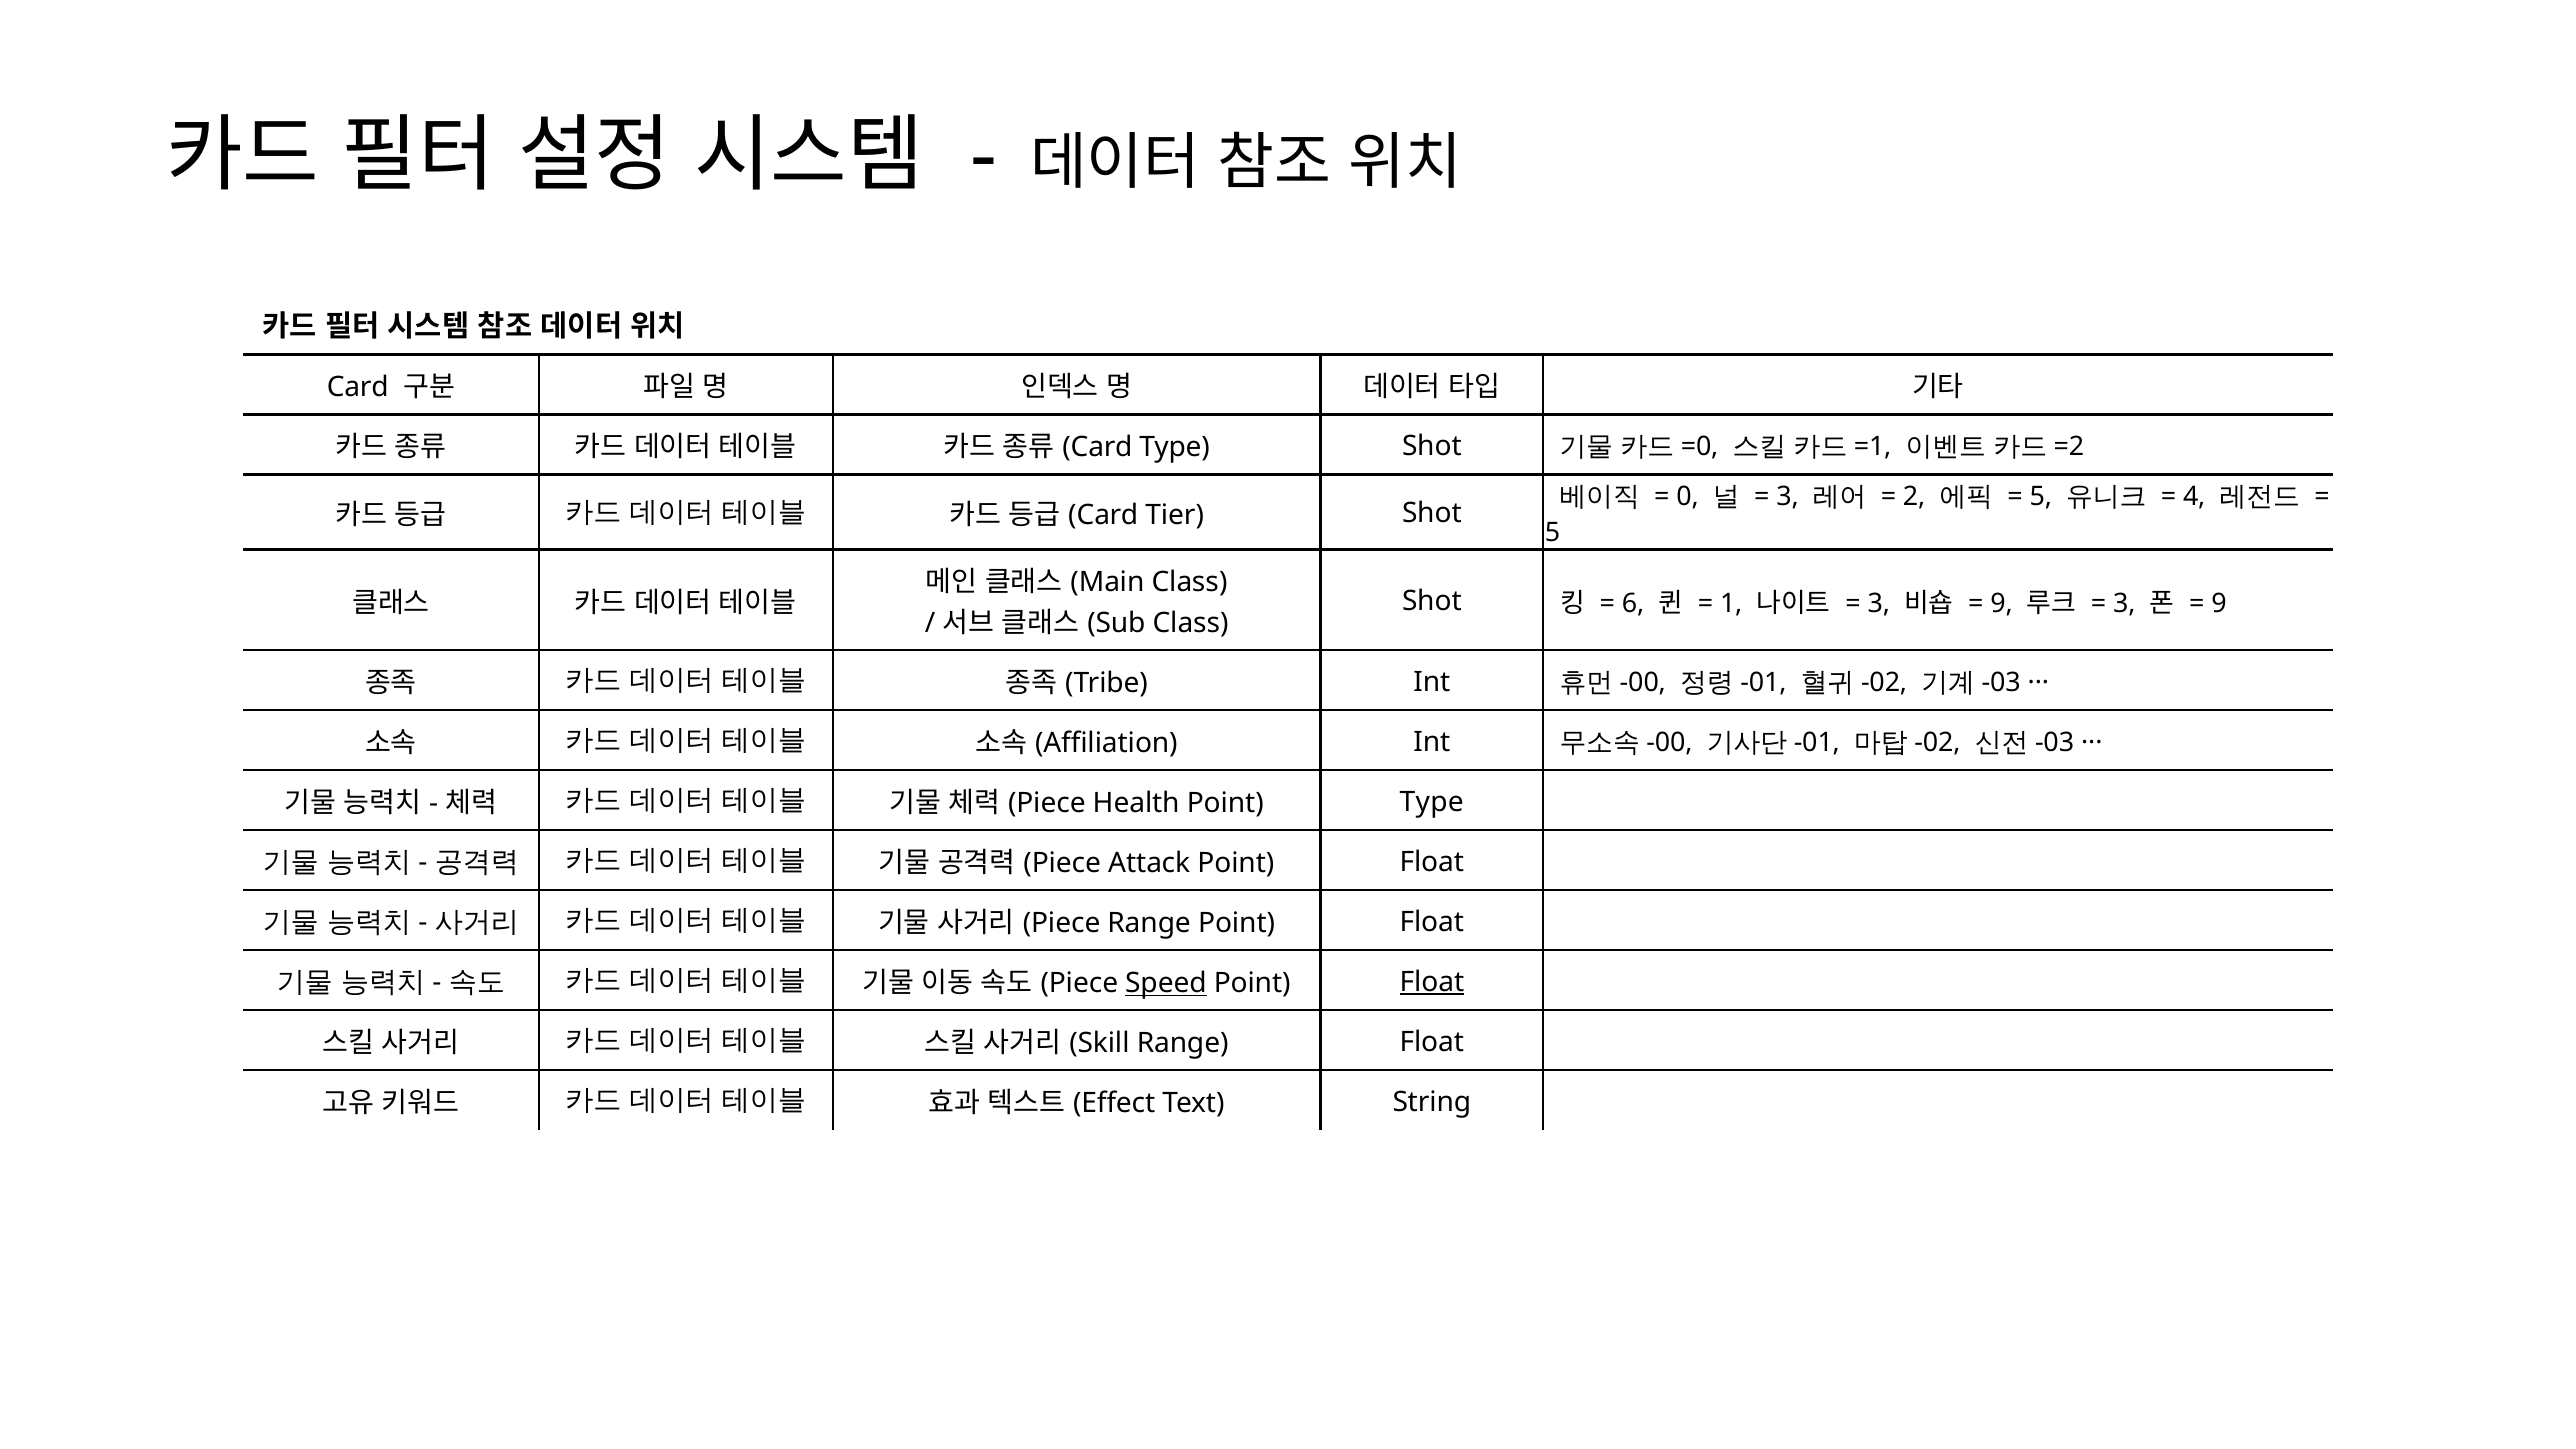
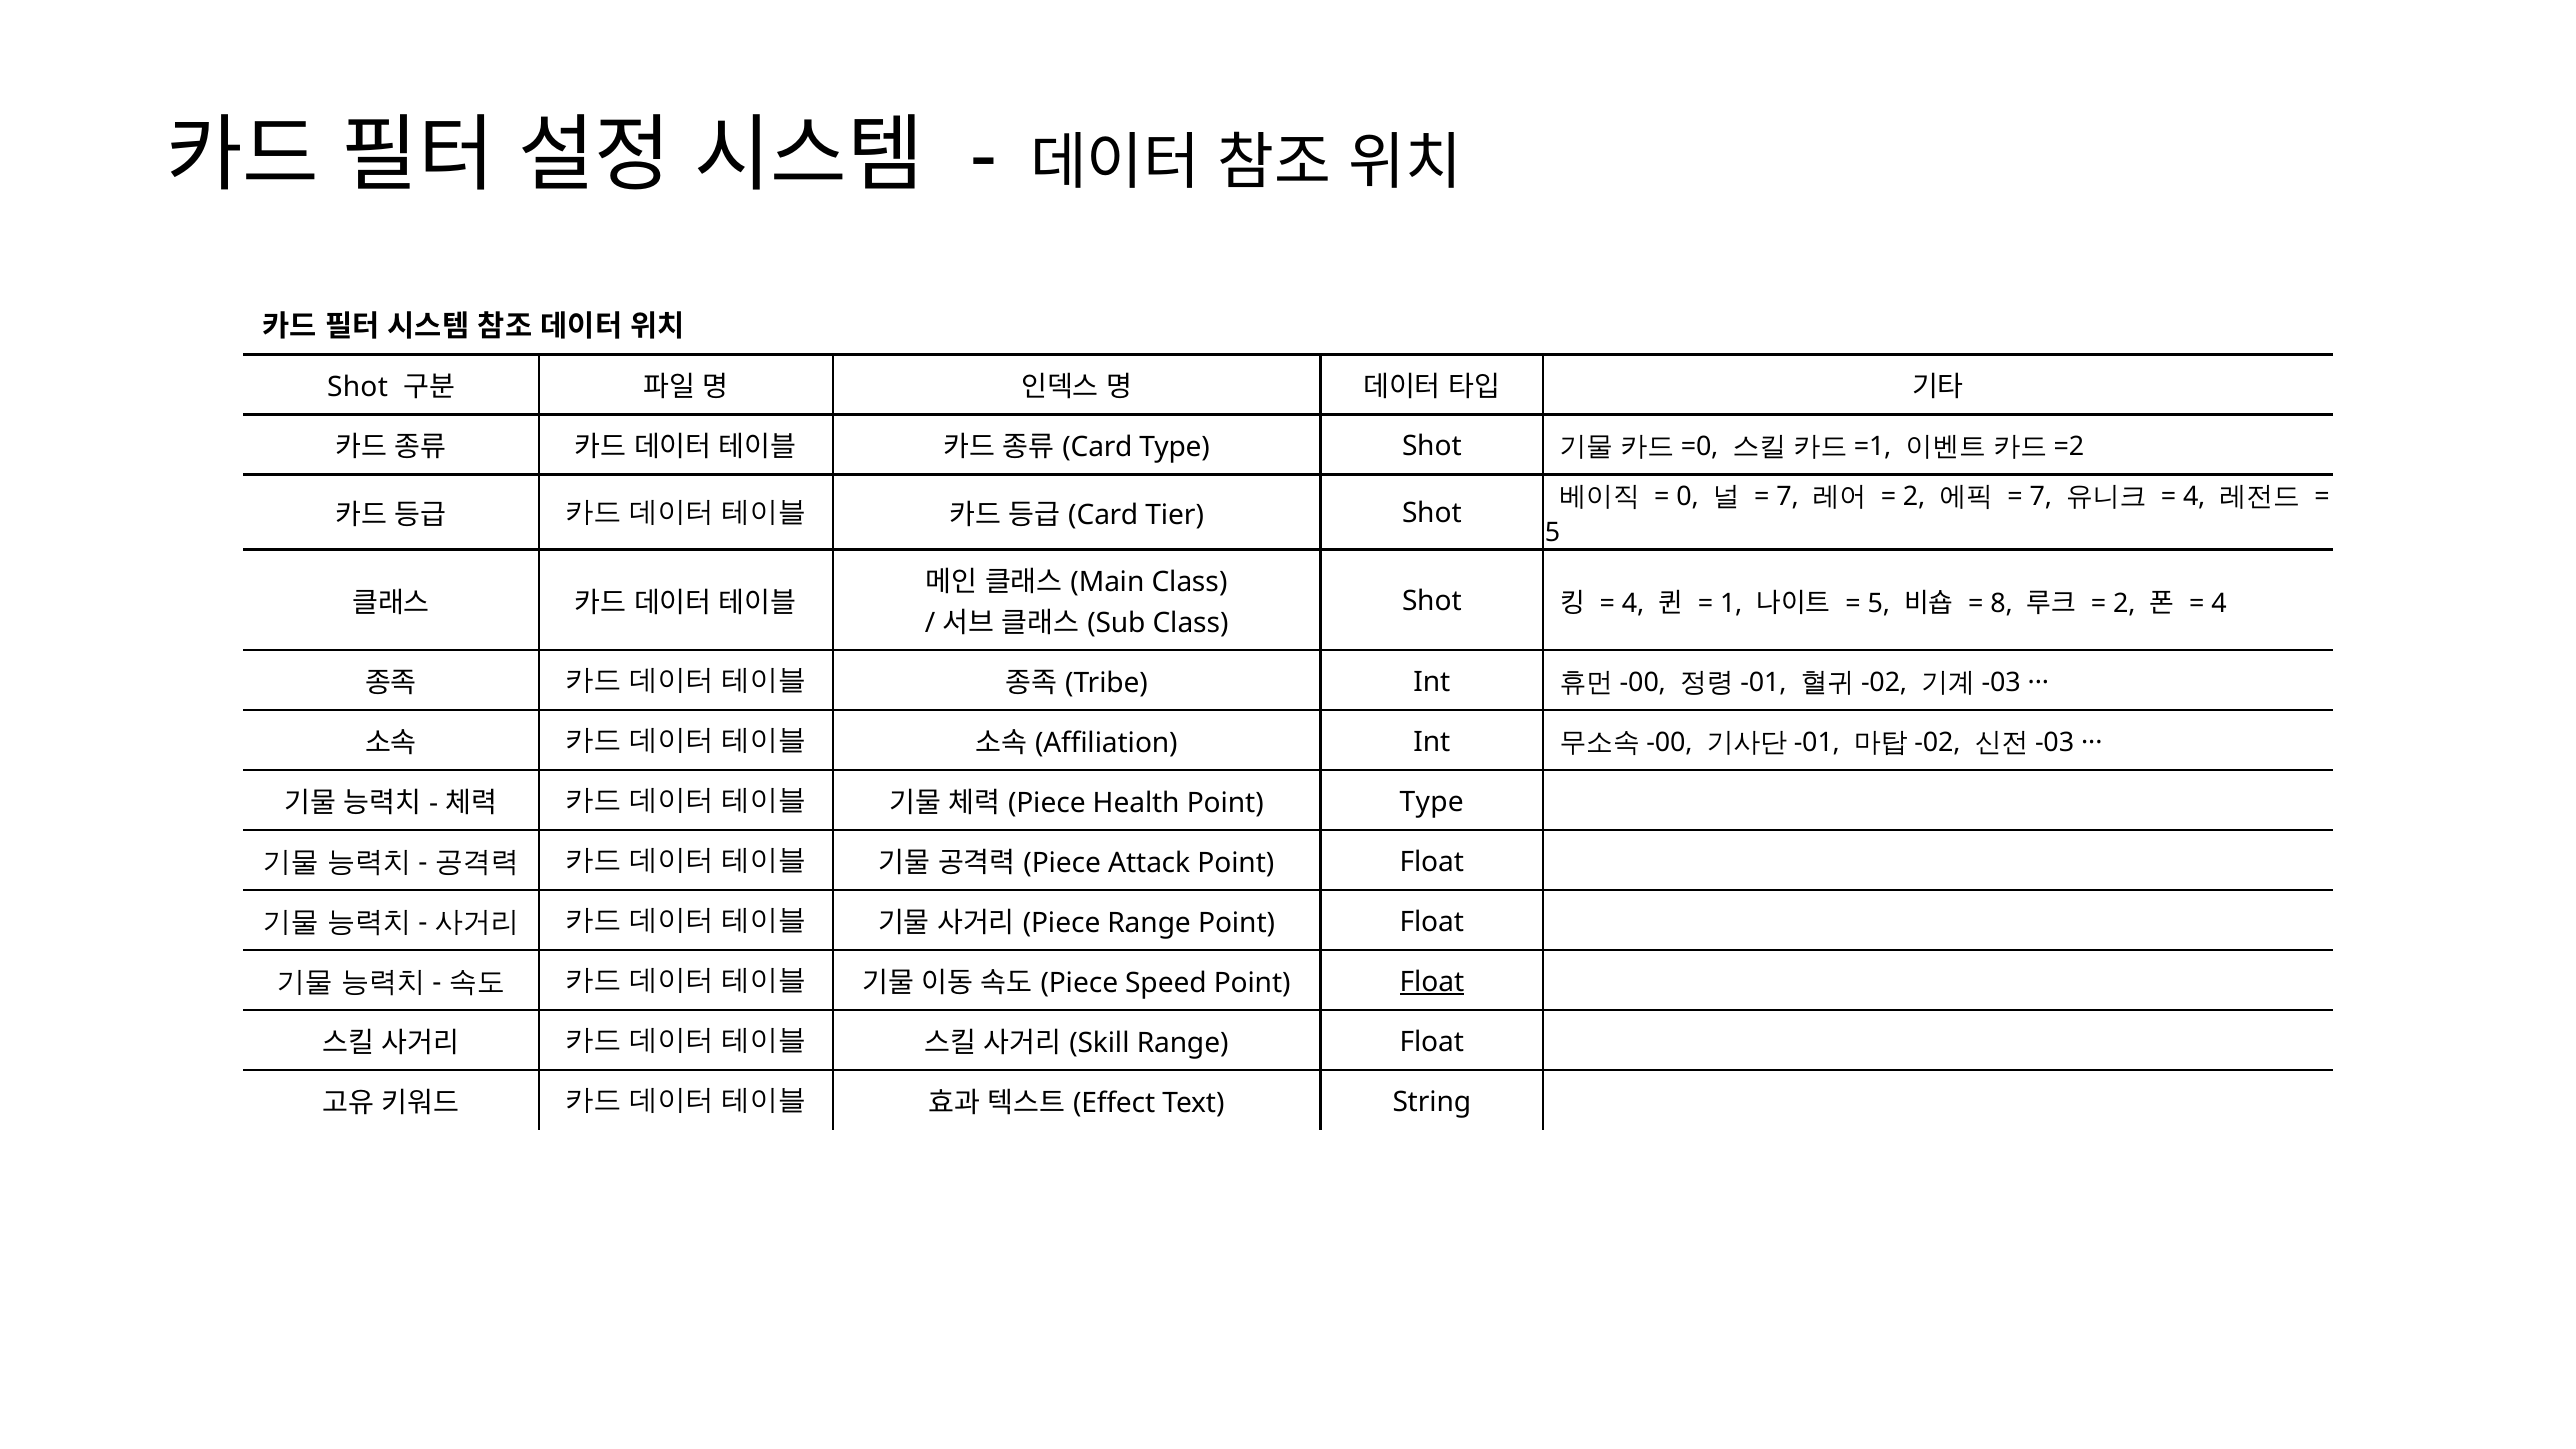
Card: Card -> Shot (358, 387)
3: 3 -> 7 (1788, 496)
5: 5 -> 7 (2041, 496)
6: 6 -> 4 (1633, 604)
3: 3 -> 5 (1879, 604)
9: 9 -> 8 (2002, 604)
3: 3 -> 2 (2124, 604)
9: 9 -> 4 (2219, 604)
Speed underline: present -> none (1166, 983)
